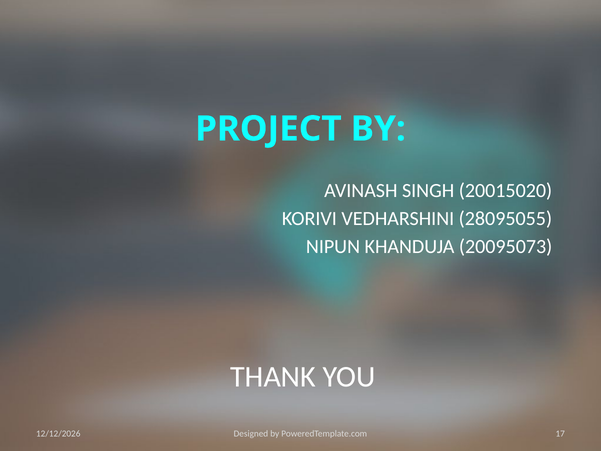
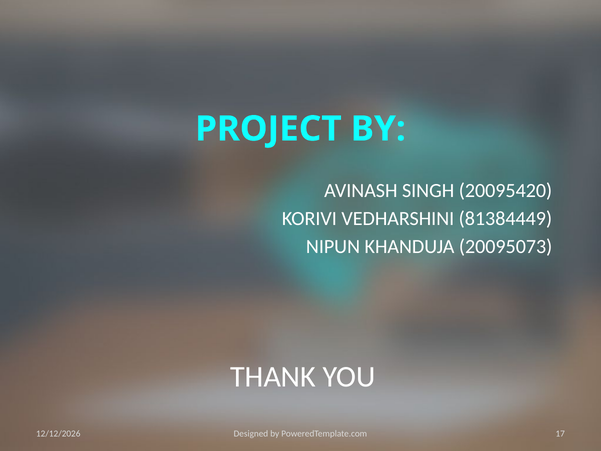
20015020: 20015020 -> 20095420 (505, 190)
28095055: 28095055 -> 81384449 (505, 219)
